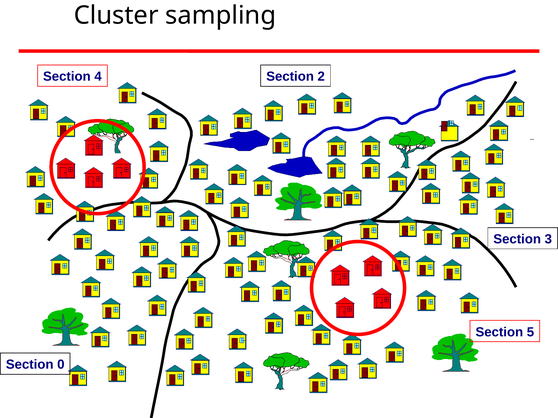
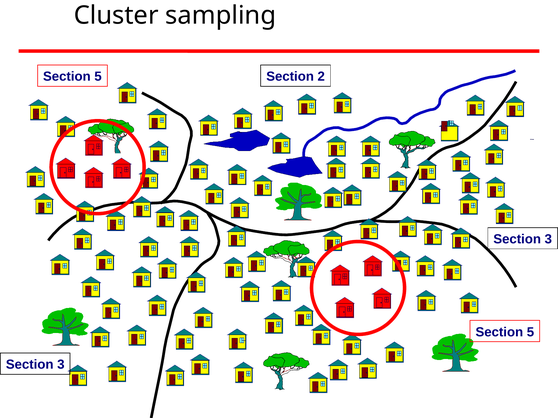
4: 4 -> 5 (98, 77)
0: 0 -> 3 (61, 365)
